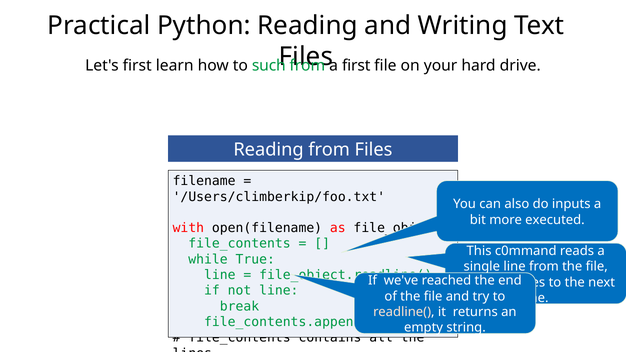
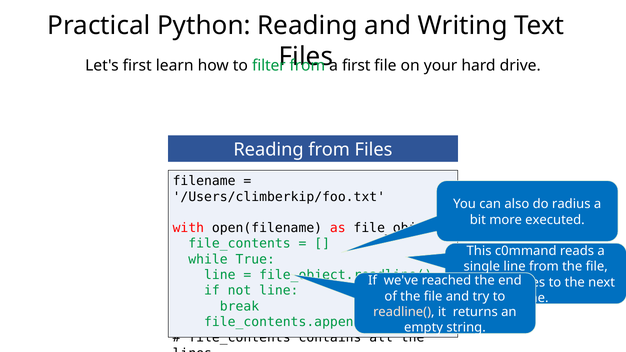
such: such -> filter (269, 66)
inputs: inputs -> radius (571, 204)
